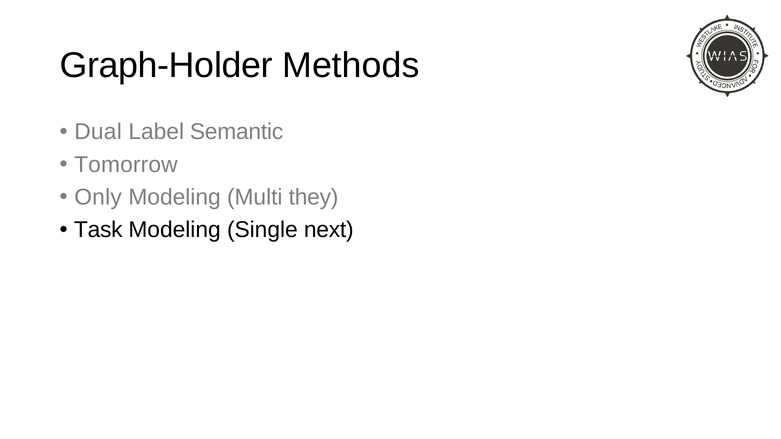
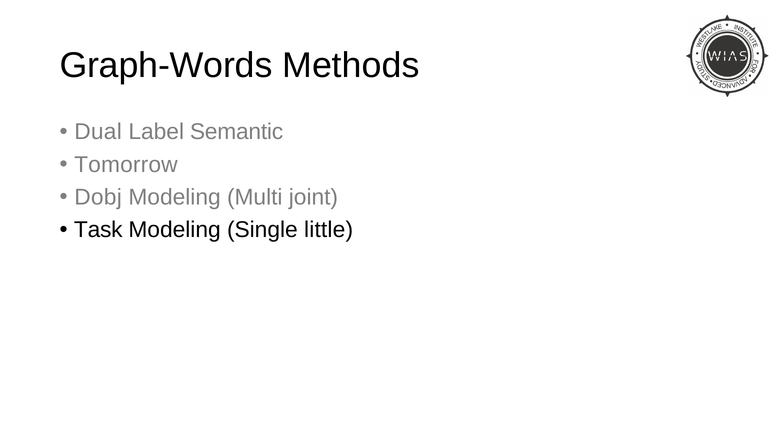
Graph-Holder: Graph-Holder -> Graph-Words (166, 66)
Only: Only -> Dobj (98, 197)
they: they -> joint (313, 197)
next: next -> little (329, 230)
